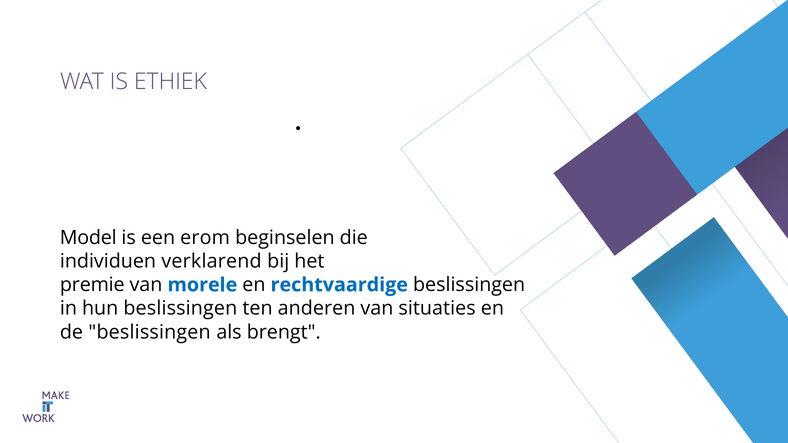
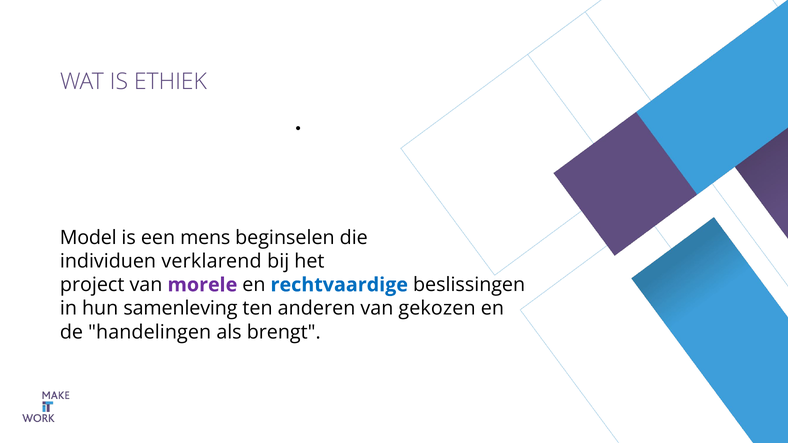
erom: erom -> mens (205, 238)
premie: premie -> project (92, 285)
morele colour: blue -> purple (202, 285)
hun beslissingen: beslissingen -> samenleving (180, 309)
situaties: situaties -> gekozen (437, 309)
de beslissingen: beslissingen -> handelingen (150, 332)
